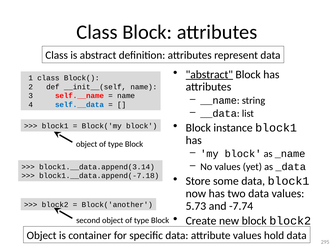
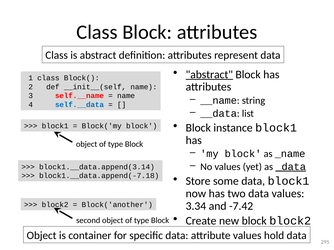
_data underline: none -> present (291, 167)
5.73: 5.73 -> 3.34 (196, 206)
-7.74: -7.74 -> -7.42 (241, 206)
